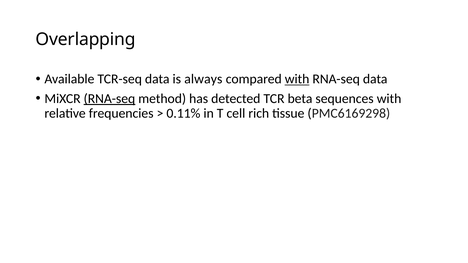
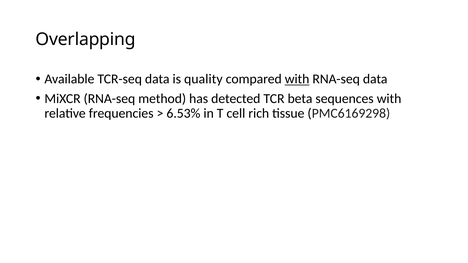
always: always -> quality (203, 79)
RNA-seq underline: present -> none (109, 99)
0.11%: 0.11% -> 6.53% (183, 113)
